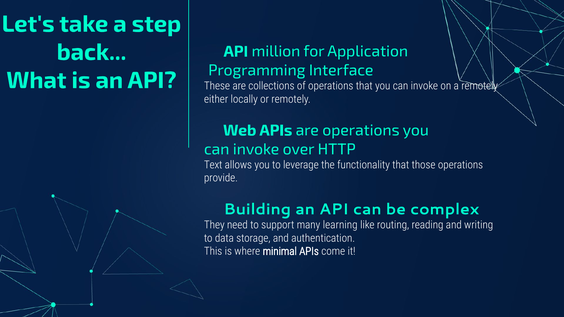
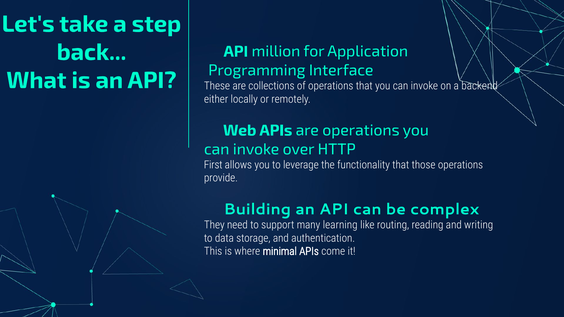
a remotely: remotely -> backend (480, 86)
Text: Text -> First (213, 165)
